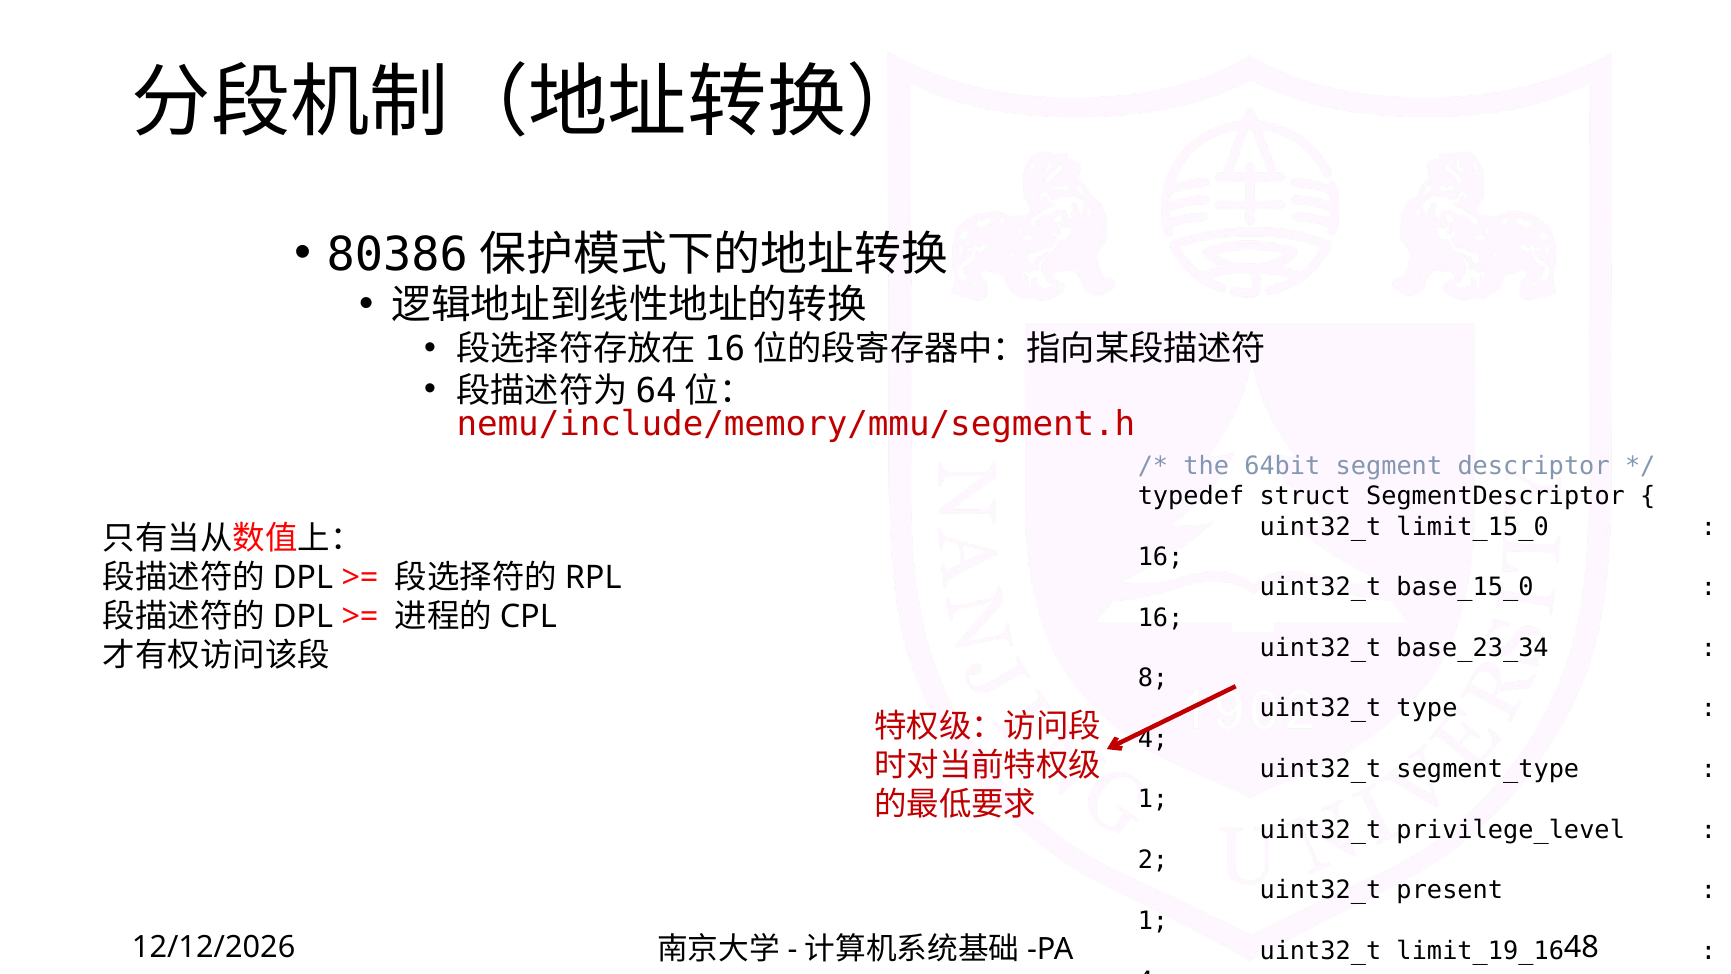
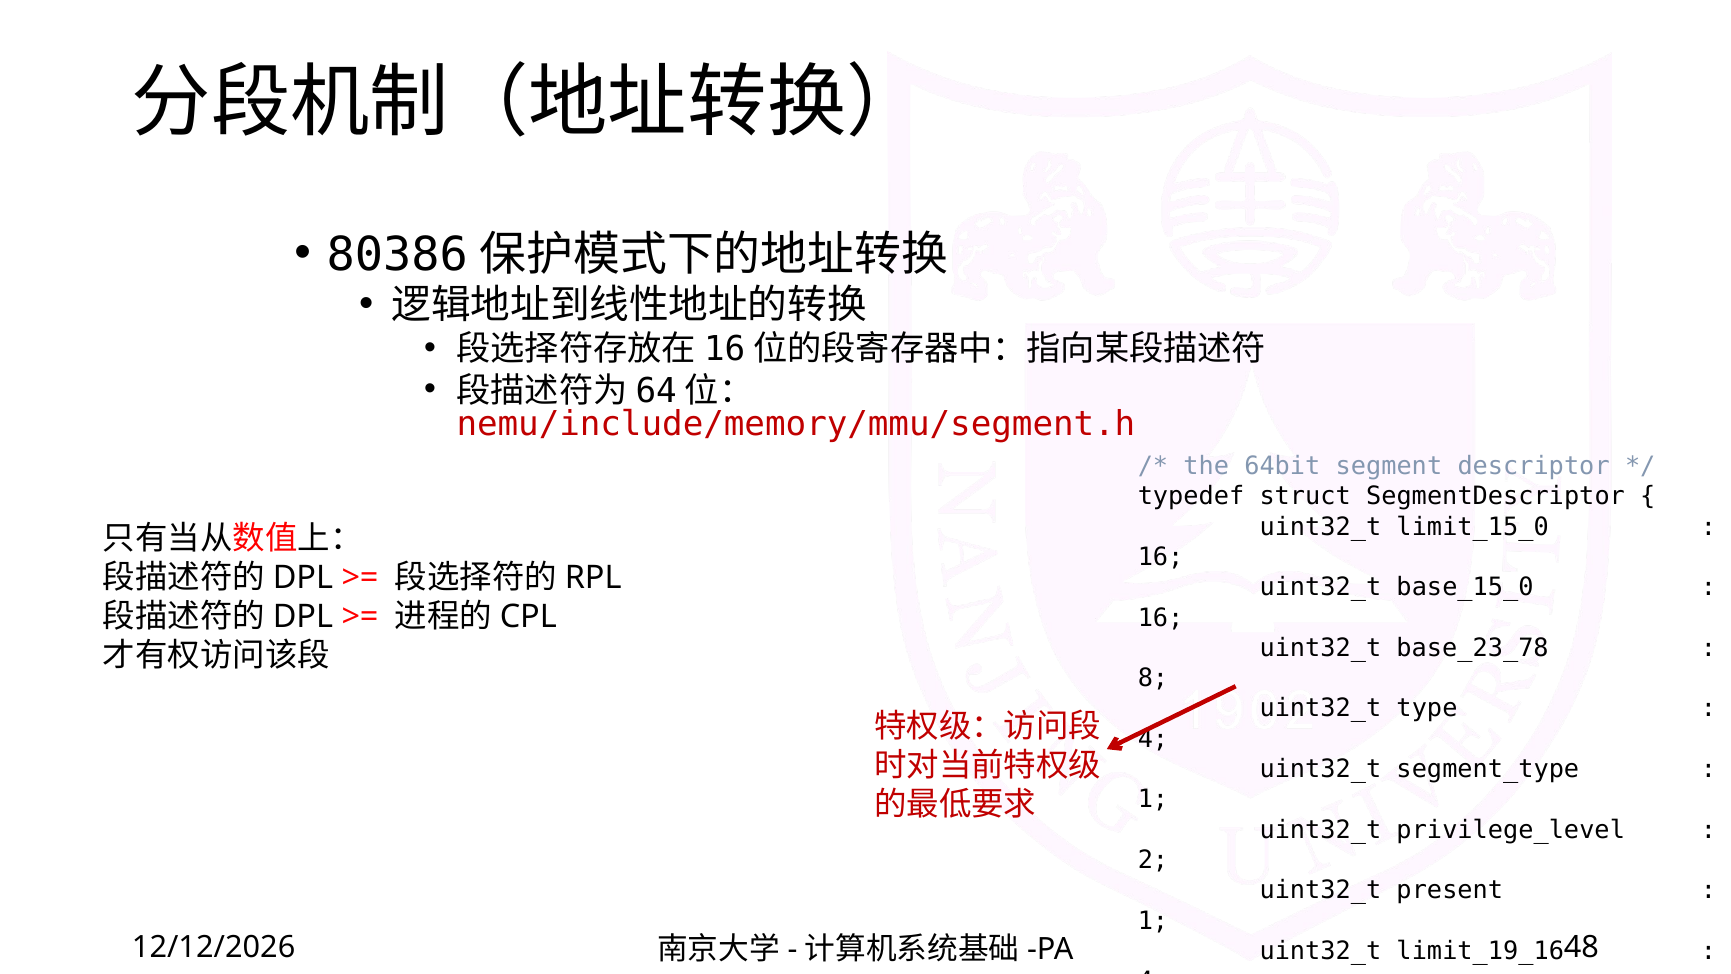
base_23_34: base_23_34 -> base_23_78 (1473, 648)
